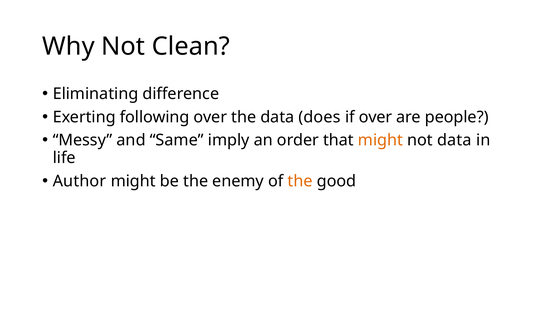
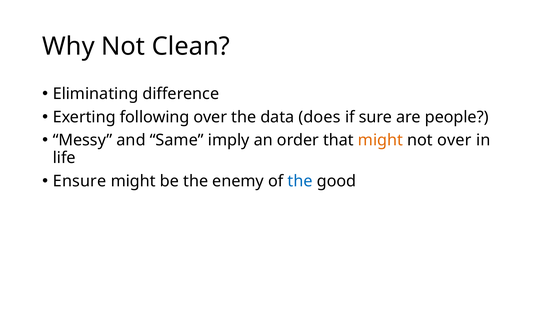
if over: over -> sure (376, 117)
not data: data -> over (454, 140)
Author: Author -> Ensure (80, 181)
the colour: orange -> blue (300, 181)
